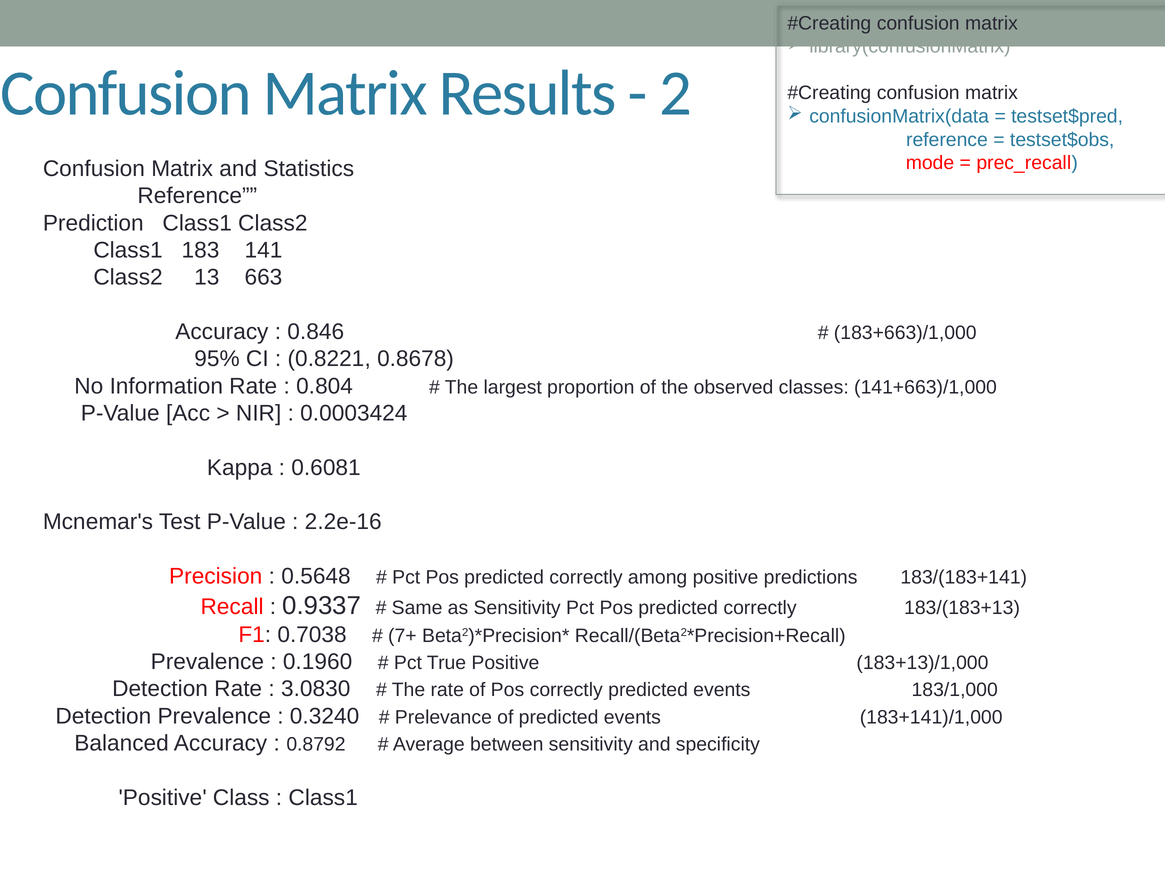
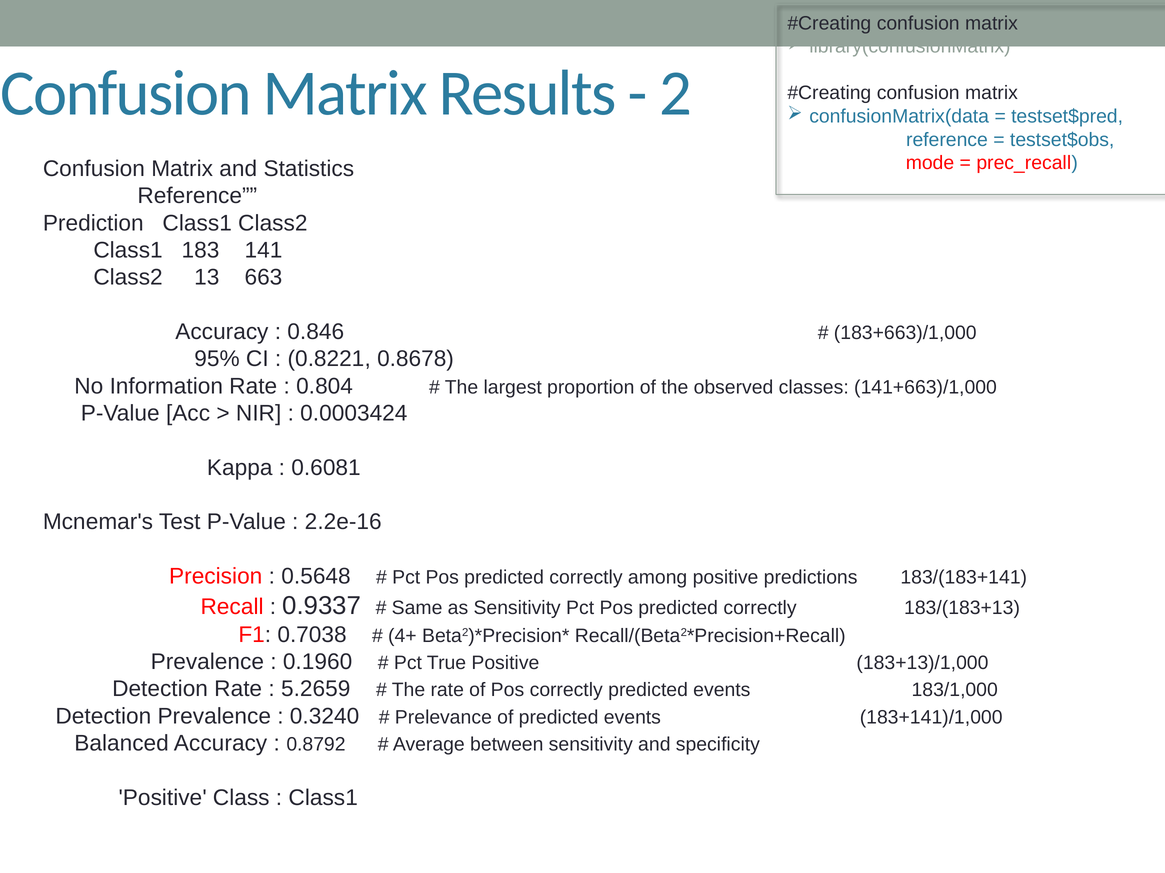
7+: 7+ -> 4+ (402, 636)
3.0830: 3.0830 -> 5.2659 (316, 690)
